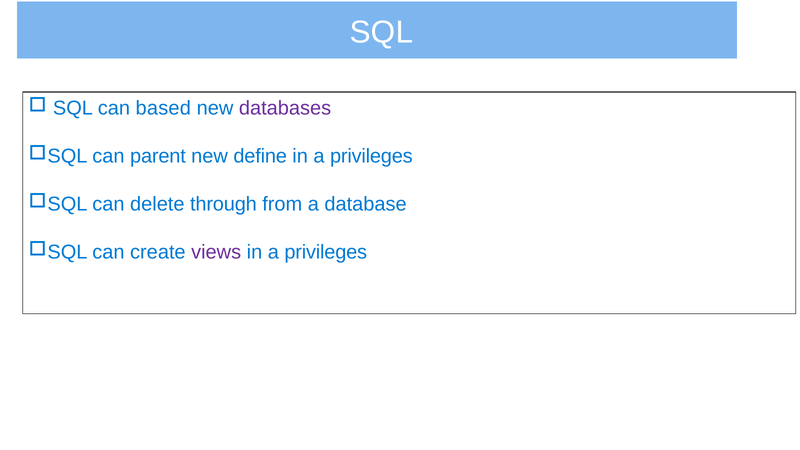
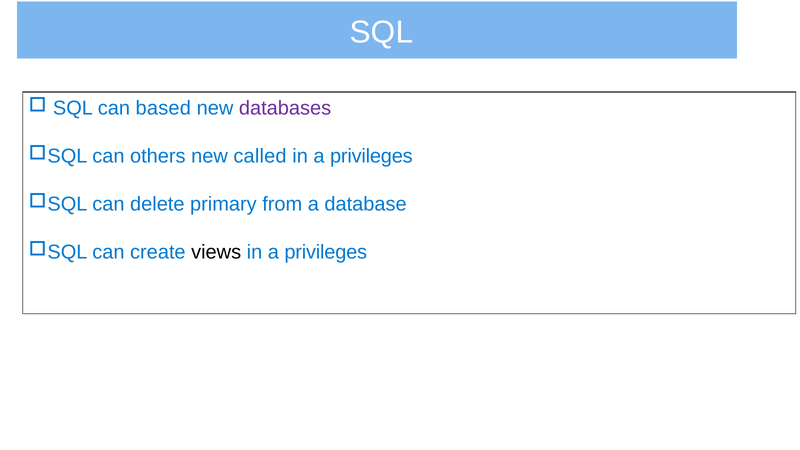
parent: parent -> others (158, 156)
define: define -> called (260, 156)
through: through -> primary (223, 204)
views colour: purple -> black (216, 252)
